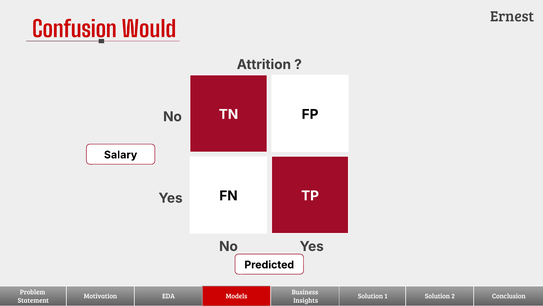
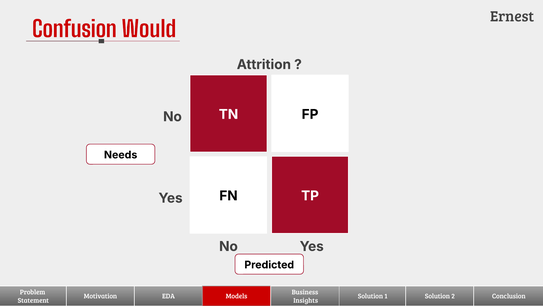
Salary: Salary -> Needs (121, 155)
